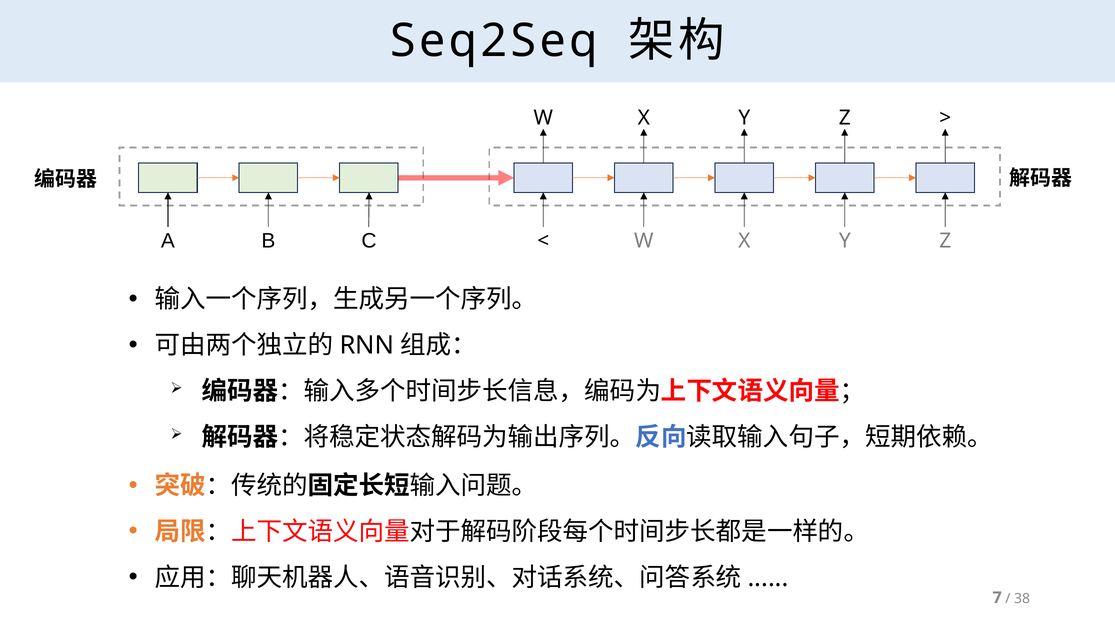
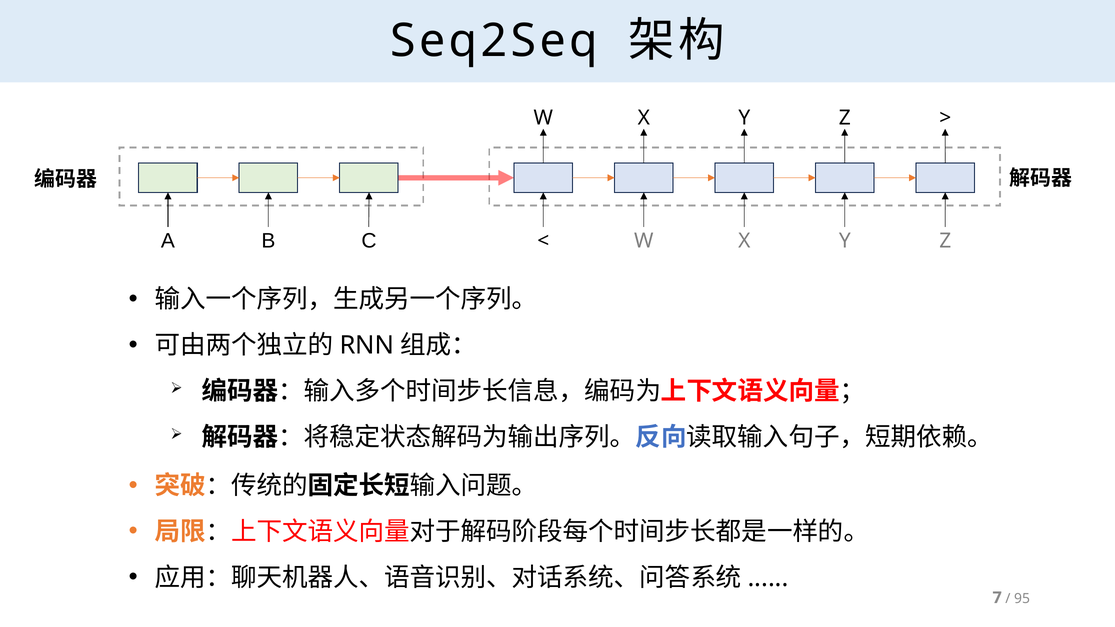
38: 38 -> 95 (1022, 599)
